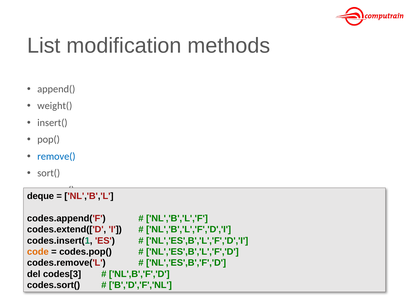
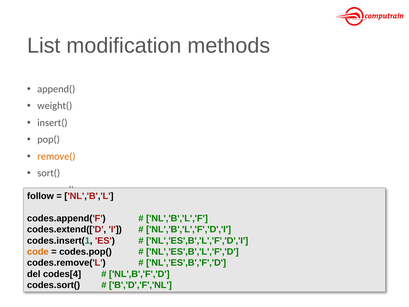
remove( colour: blue -> orange (56, 156)
deque: deque -> follow (40, 196)
codes[3: codes[3 -> codes[4 (62, 274)
